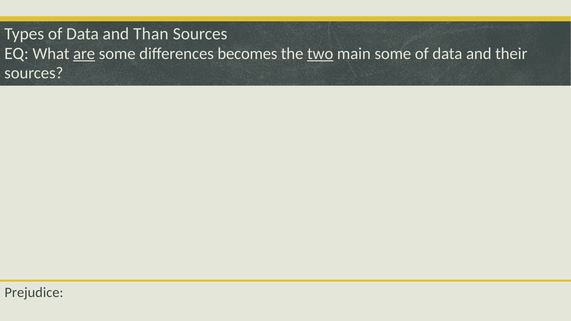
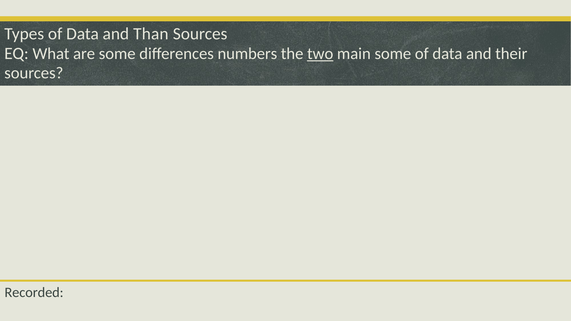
are underline: present -> none (84, 54)
becomes: becomes -> numbers (247, 54)
Prejudice: Prejudice -> Recorded (34, 293)
